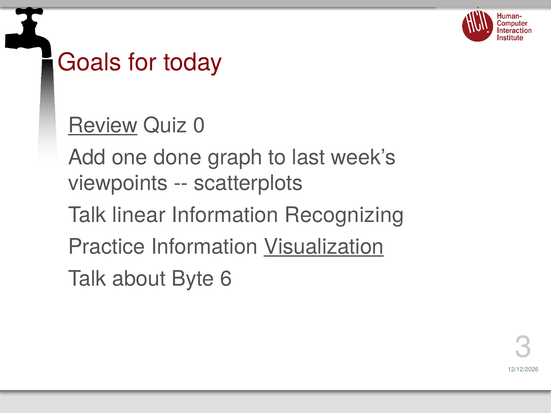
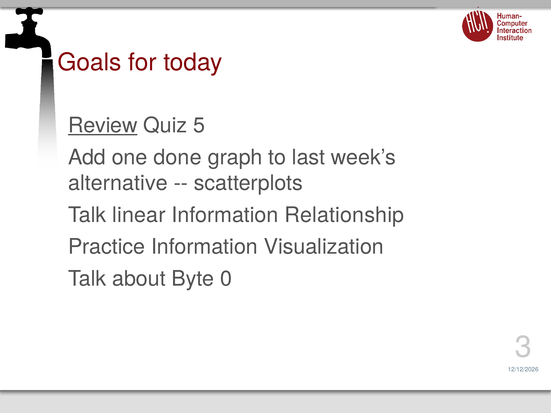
0: 0 -> 5 (199, 126)
viewpoints: viewpoints -> alternative (118, 183)
Recognizing: Recognizing -> Relationship (344, 215)
Visualization underline: present -> none (324, 247)
6: 6 -> 0 (226, 279)
